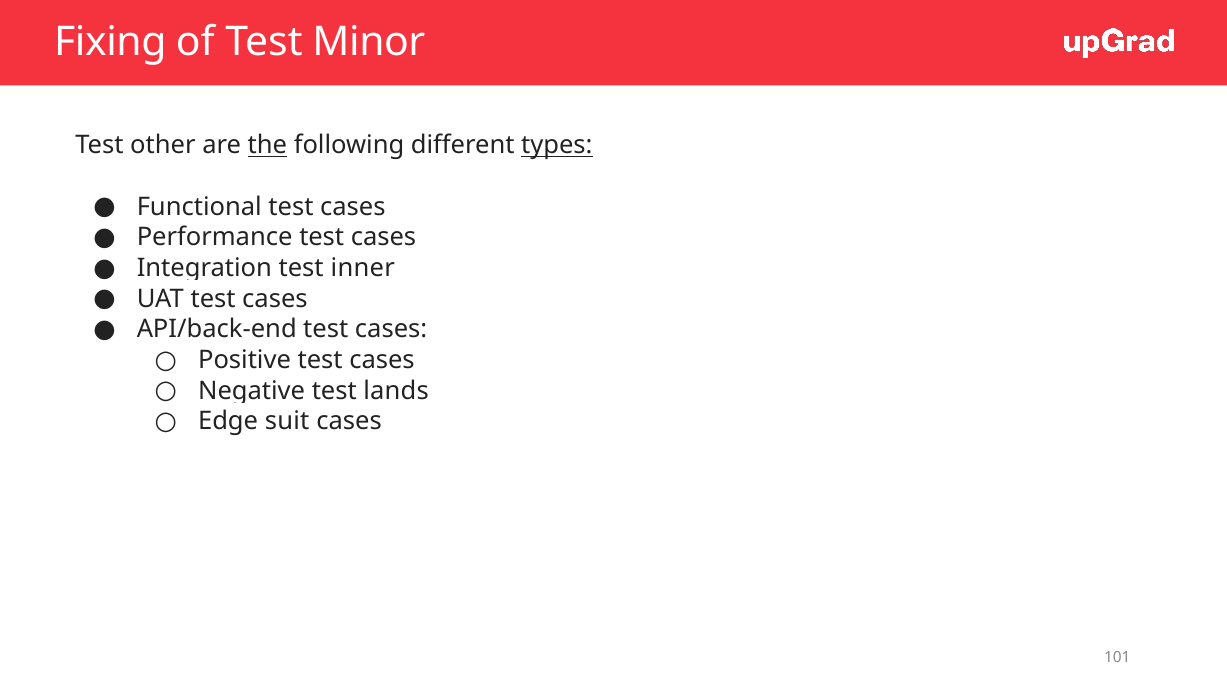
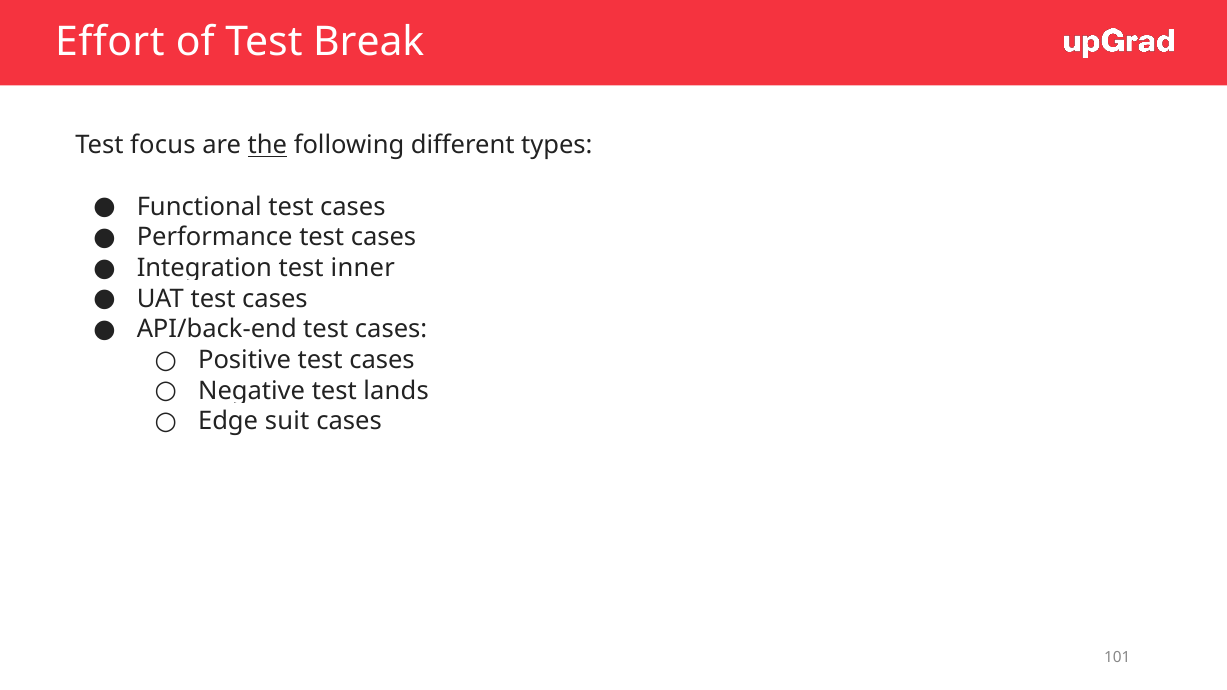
Fixing: Fixing -> Effort (110, 42)
Minor: Minor -> Break (369, 42)
other: other -> focus (163, 145)
types underline: present -> none (557, 145)
